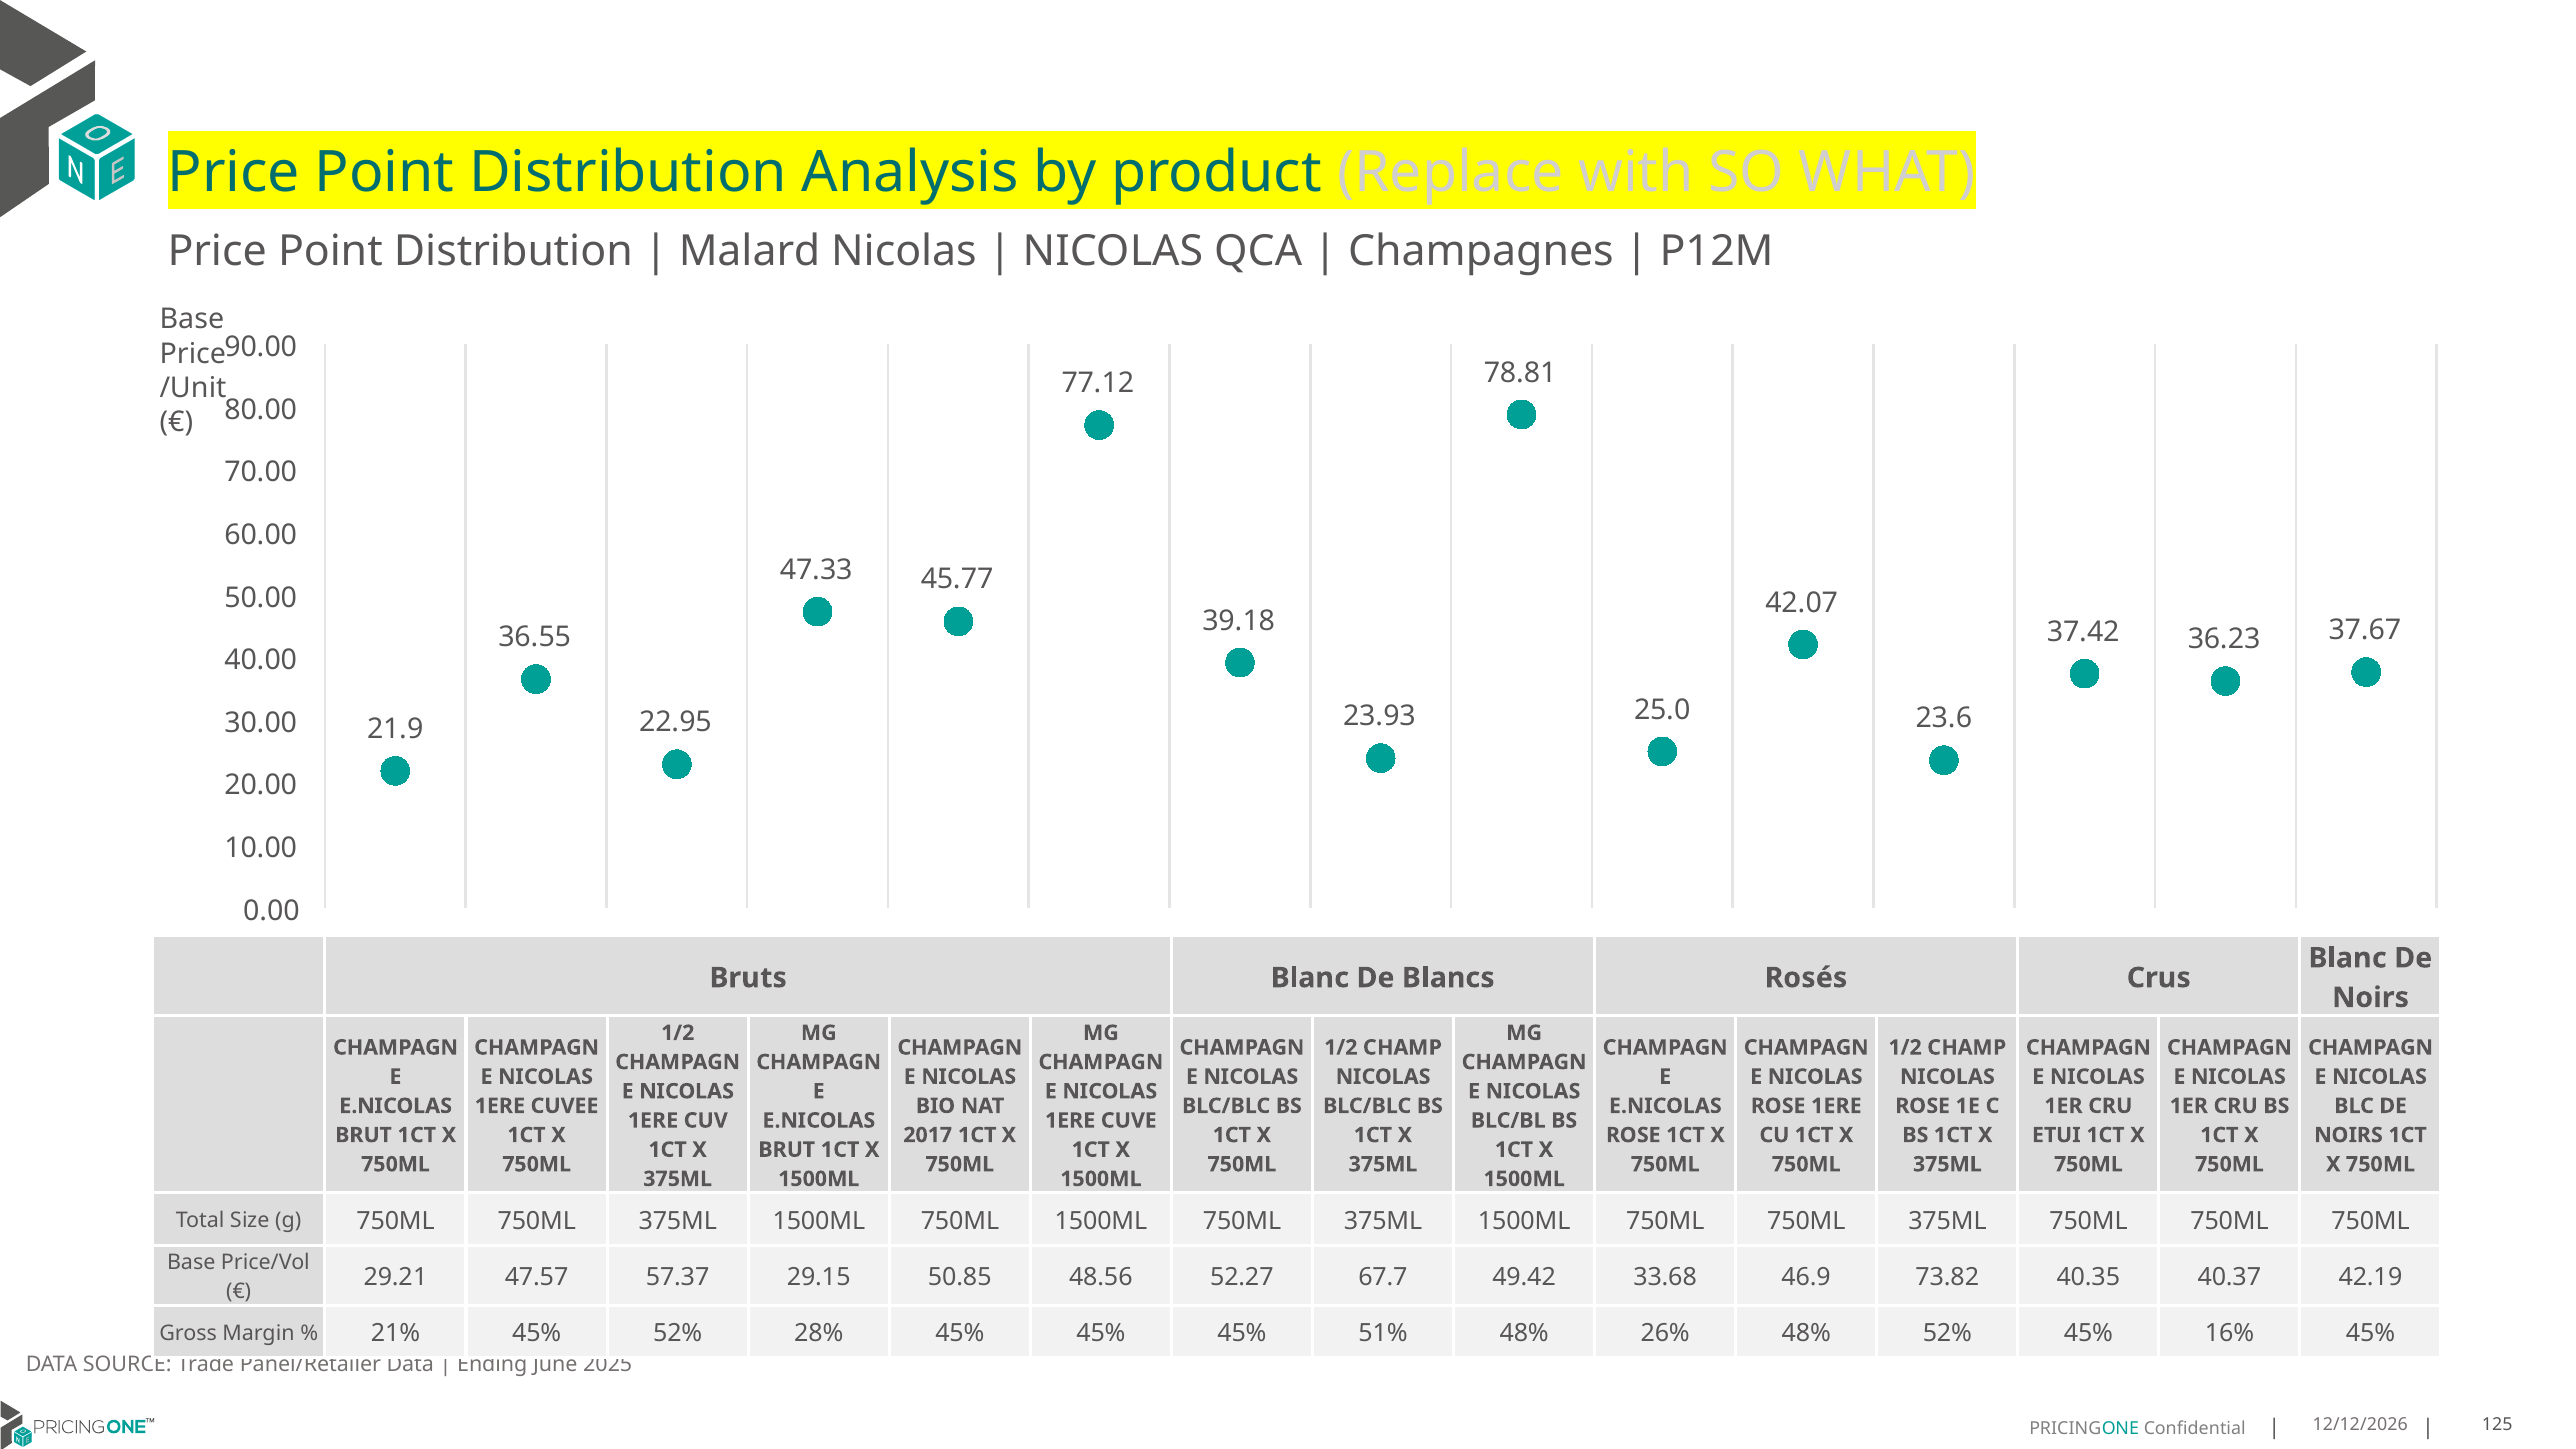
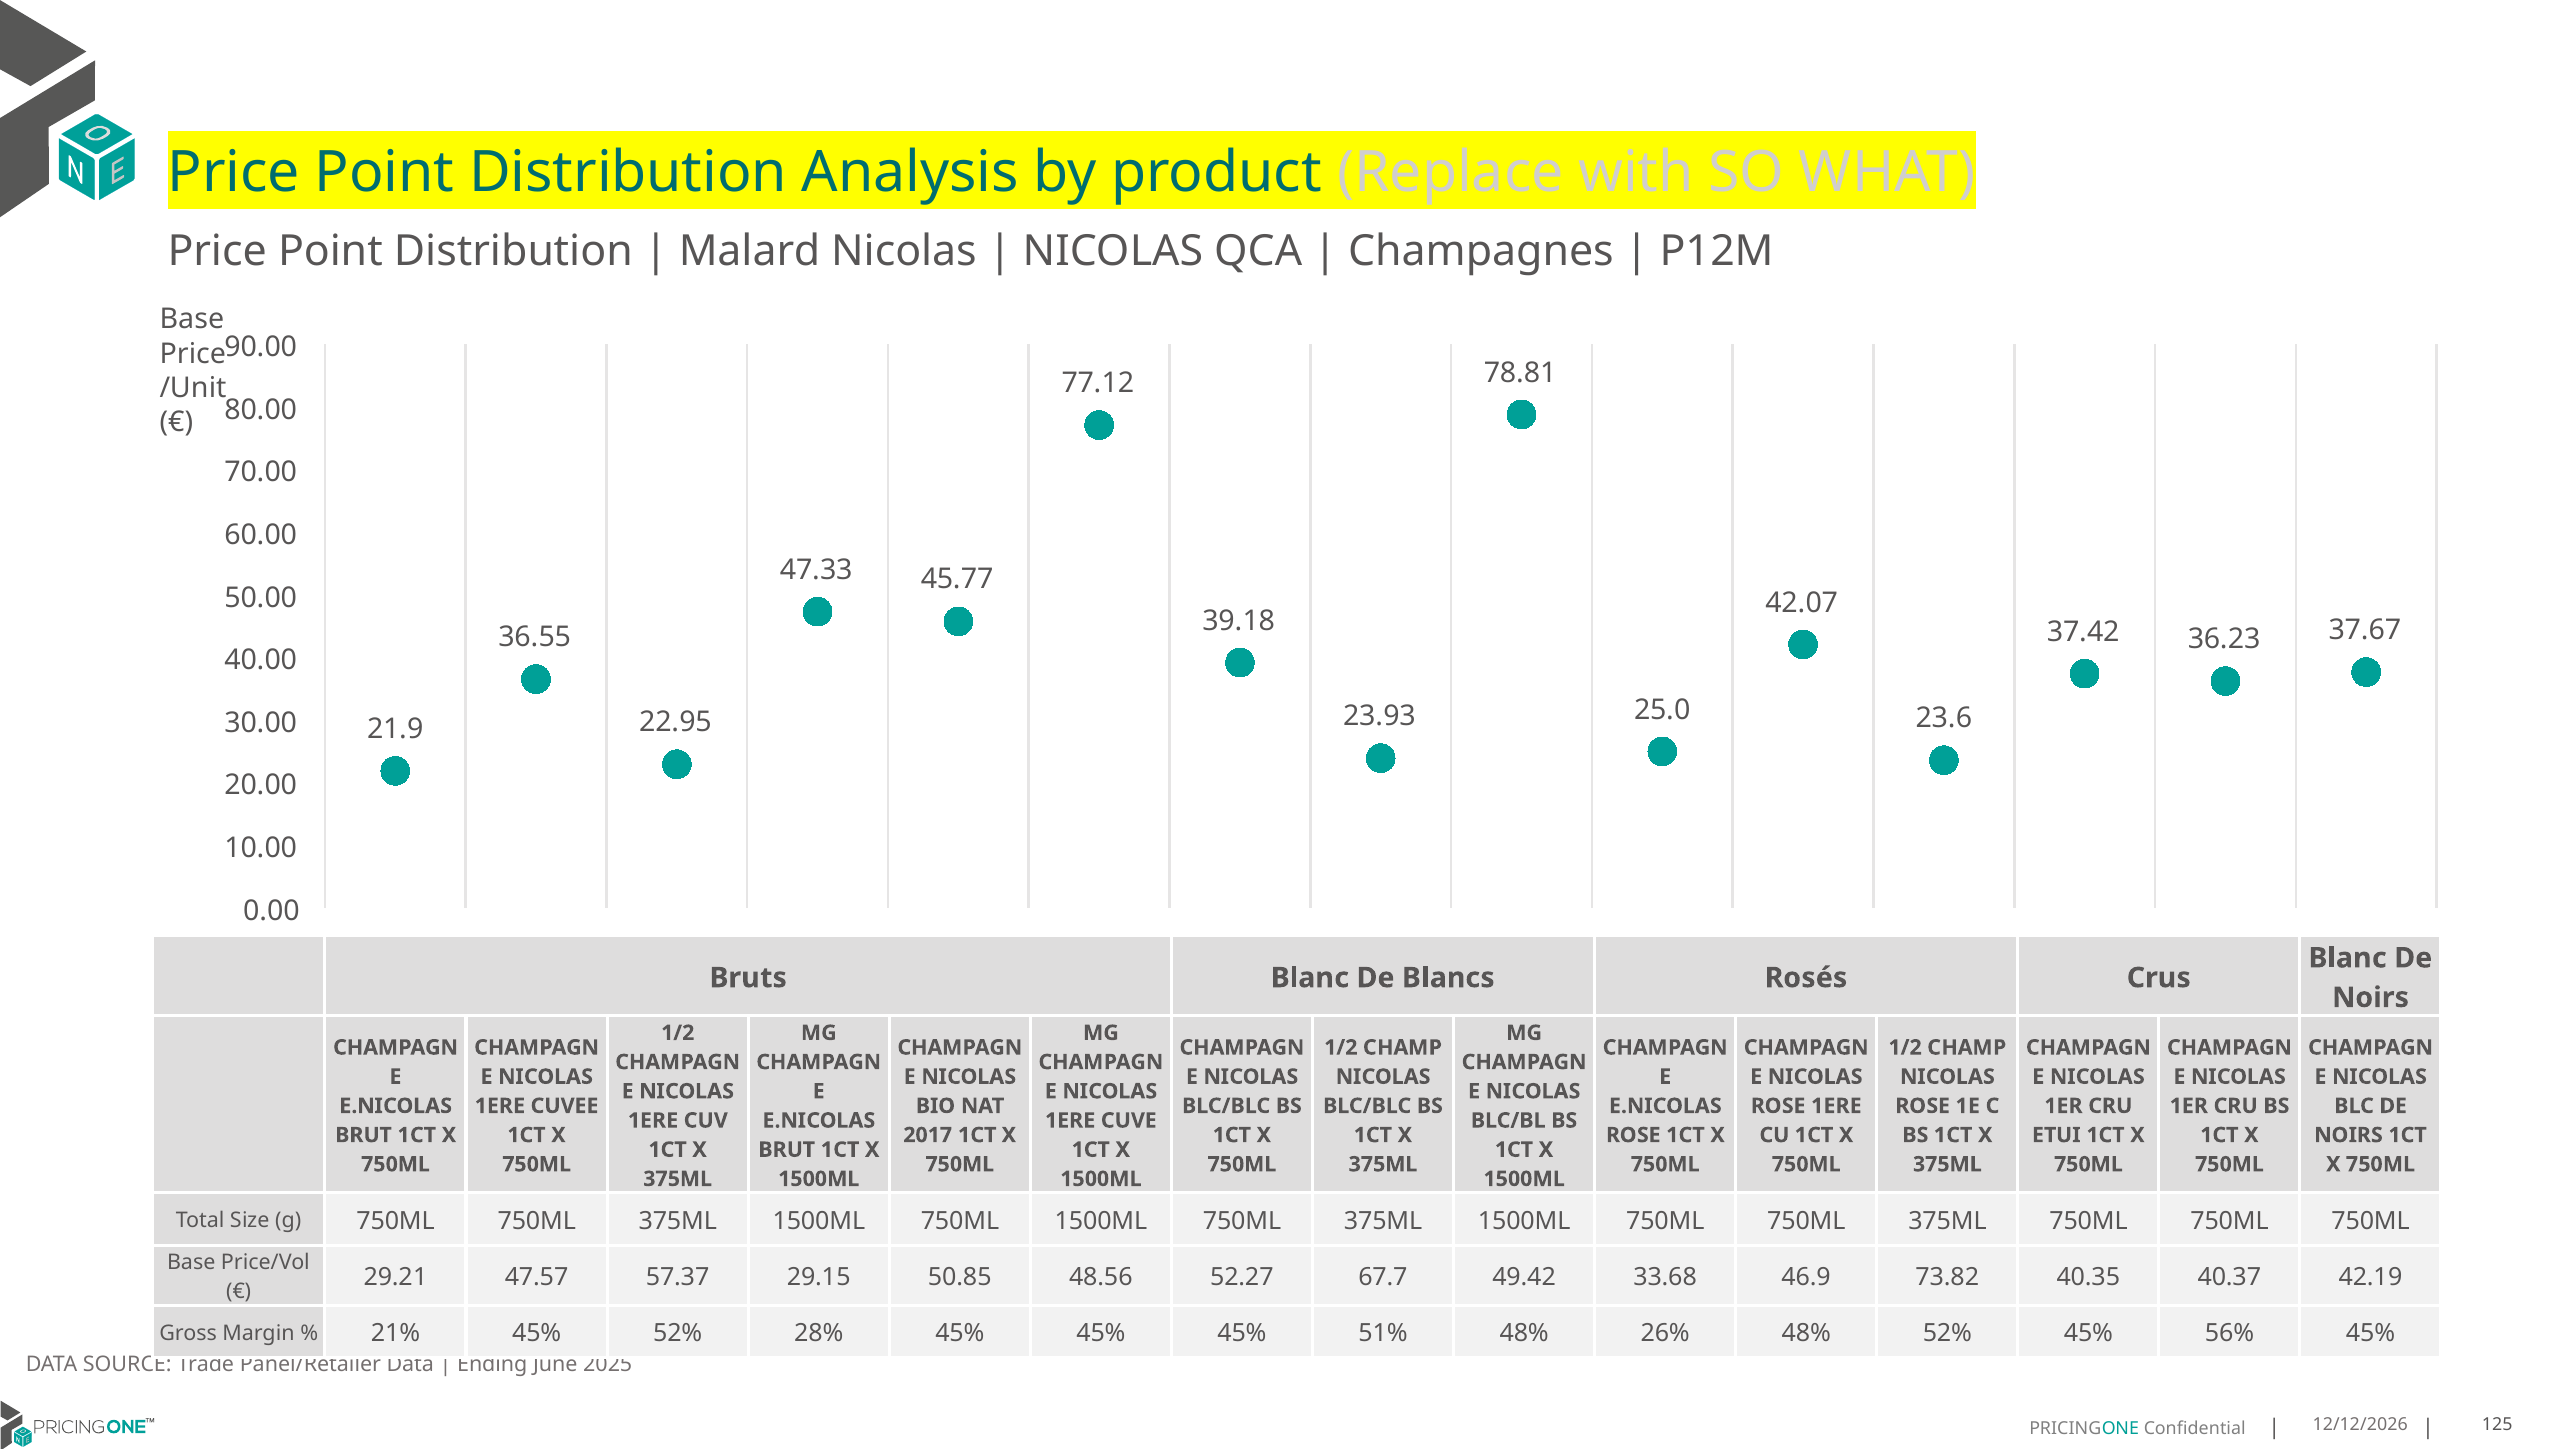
16%: 16% -> 56% (2230, 1334)
